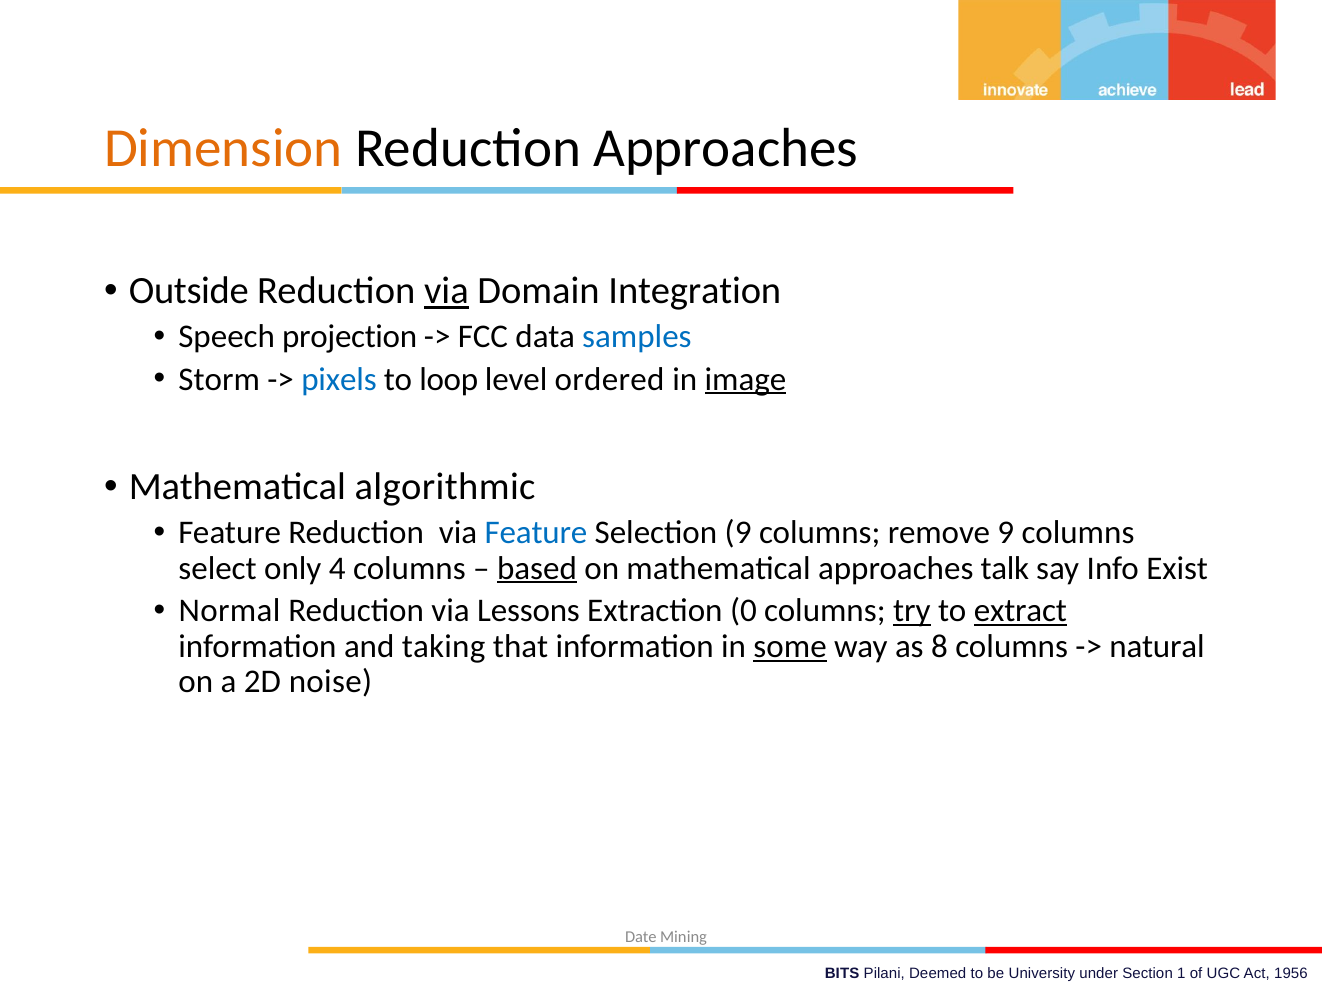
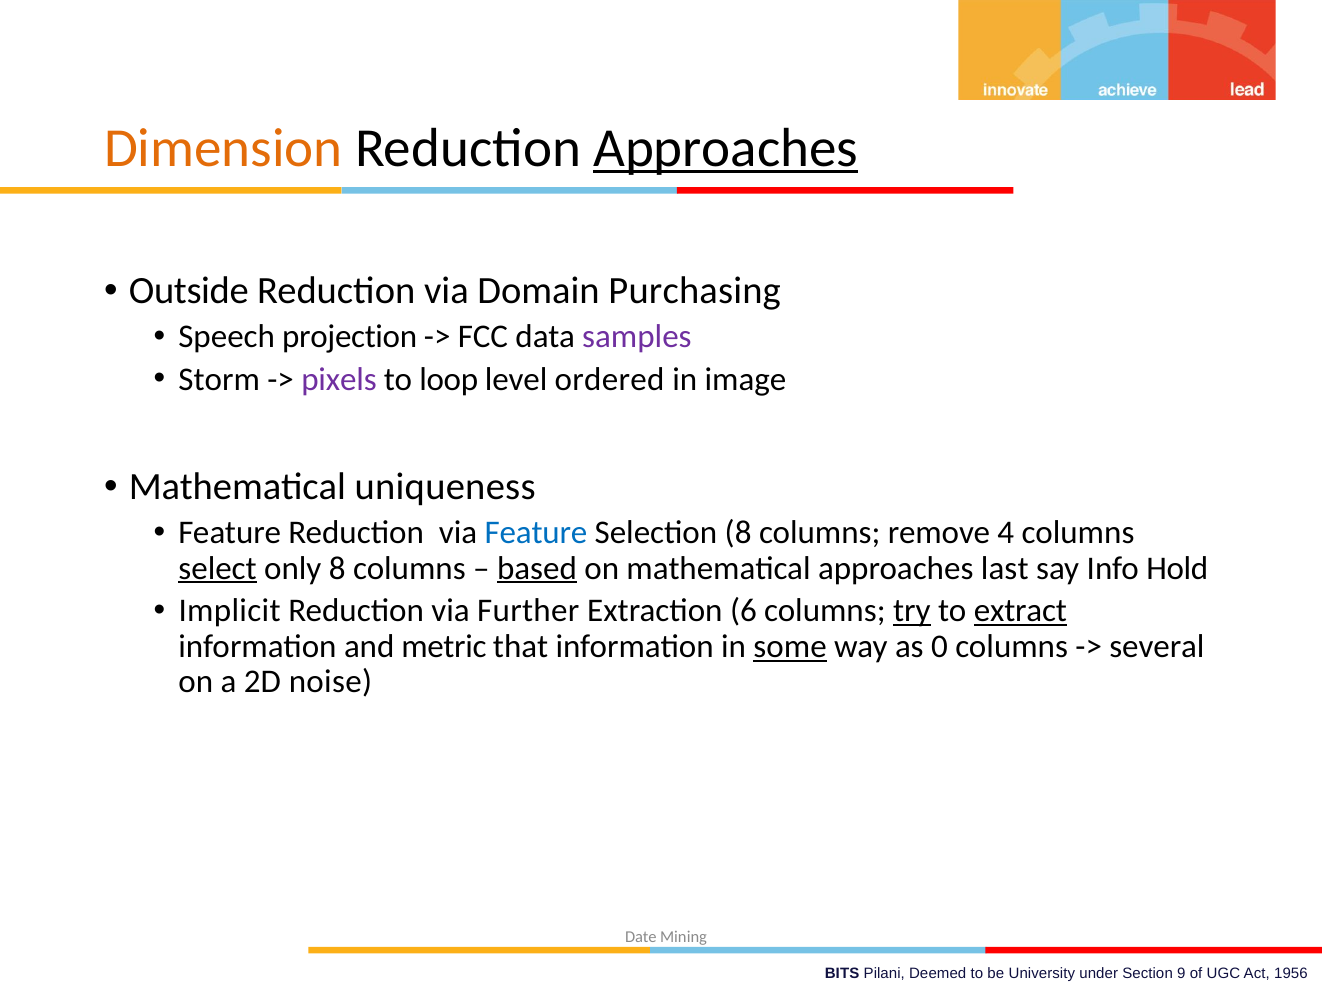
Approaches underline: none -> present (726, 148)
via underline: present -> none (446, 291)
Integration: Integration -> Purchasing (695, 291)
samples colour: blue -> purple (637, 337)
pixels colour: blue -> purple (339, 379)
image underline: present -> none (745, 379)
algorithmic: algorithmic -> uniqueness (445, 487)
Selection 9: 9 -> 8 (738, 533)
remove 9: 9 -> 4 (1006, 533)
select underline: none -> present (218, 568)
only 4: 4 -> 8 (337, 568)
talk: talk -> last (1005, 568)
Exist: Exist -> Hold (1177, 568)
Normal: Normal -> Implicit (230, 611)
Lessons: Lessons -> Further (528, 611)
0: 0 -> 6 (743, 611)
taking: taking -> metric (444, 647)
8: 8 -> 0 (939, 647)
natural: natural -> several (1157, 647)
1: 1 -> 9 (1181, 974)
